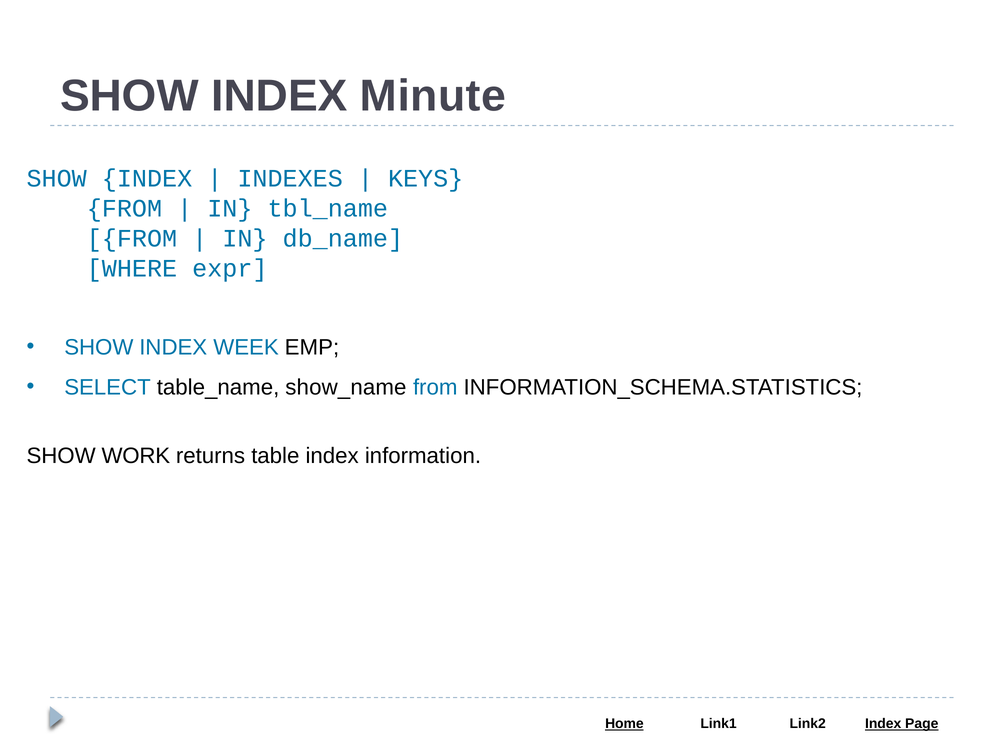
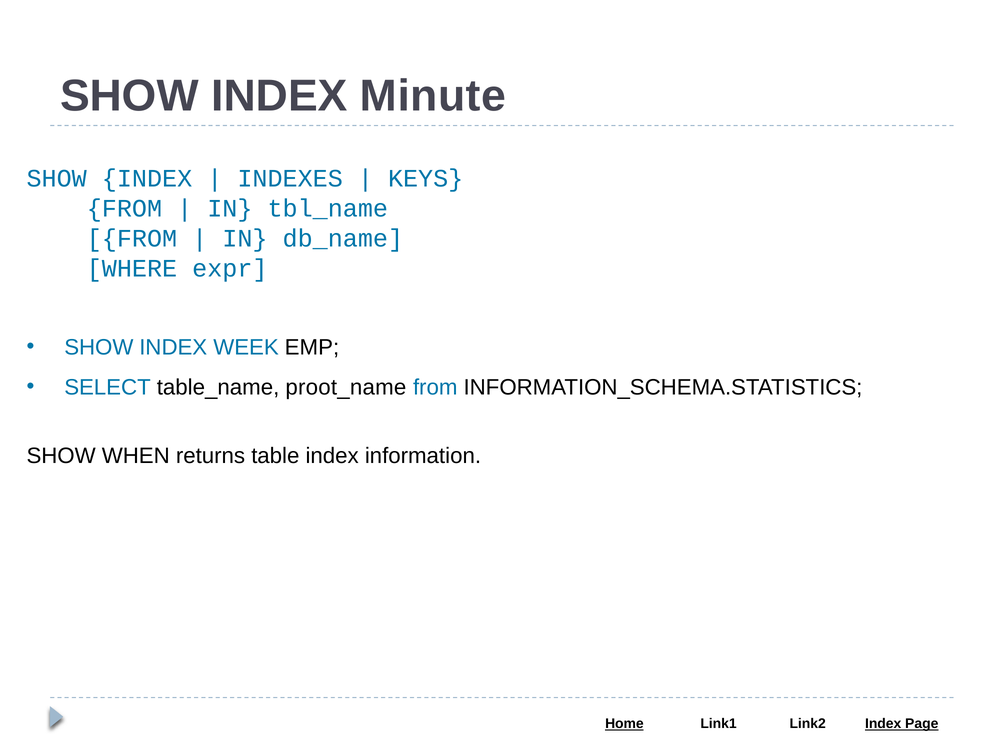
show_name: show_name -> proot_name (346, 387)
WORK: WORK -> WHEN (136, 456)
